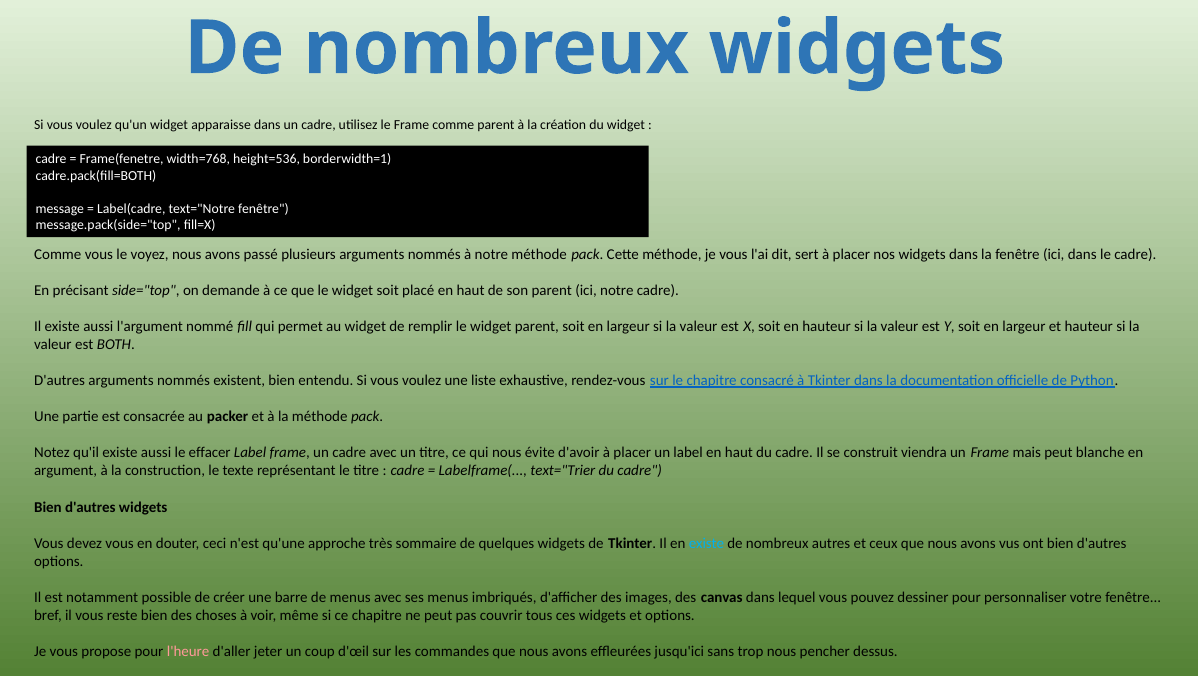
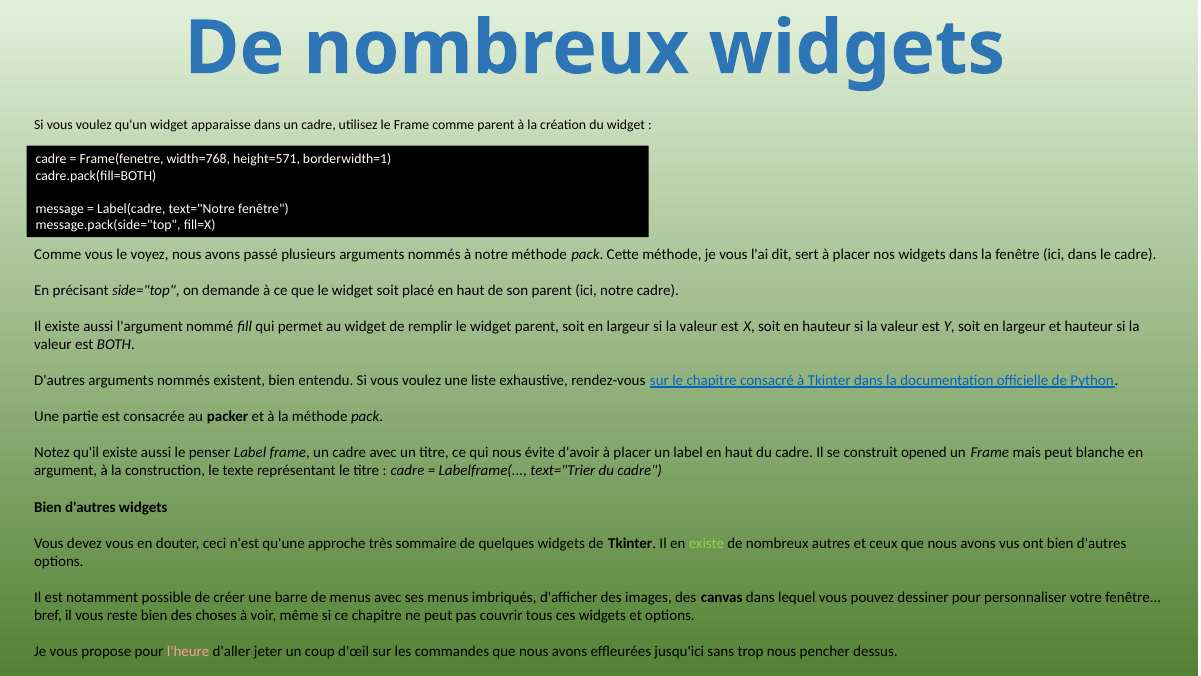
height=536: height=536 -> height=571 (267, 159)
effacer: effacer -> penser (210, 453)
viendra: viendra -> opened (924, 453)
existe colour: light blue -> light green (706, 543)
